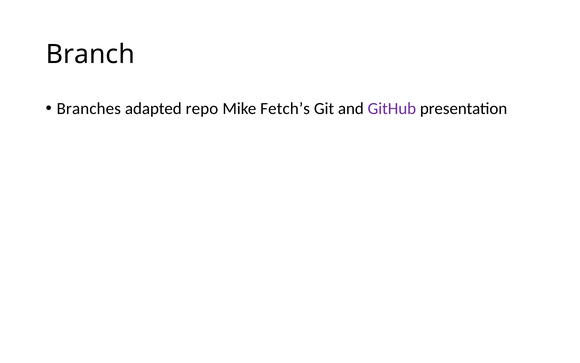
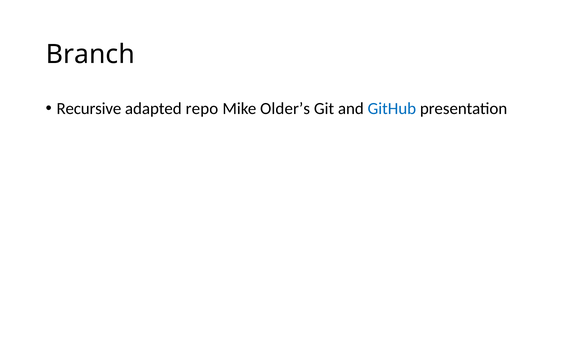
Branches: Branches -> Recursive (89, 108)
Fetch’s: Fetch’s -> Older’s (285, 108)
GitHub colour: purple -> blue (392, 108)
